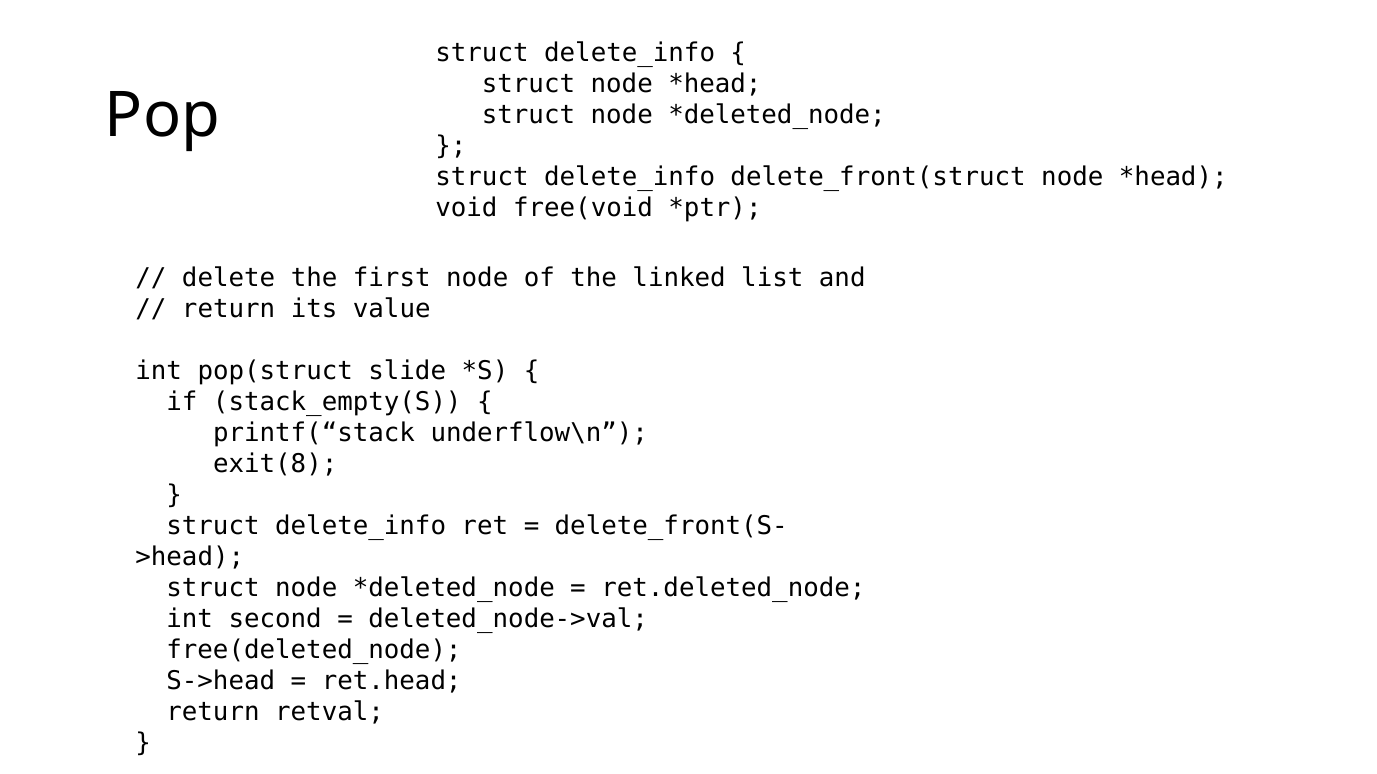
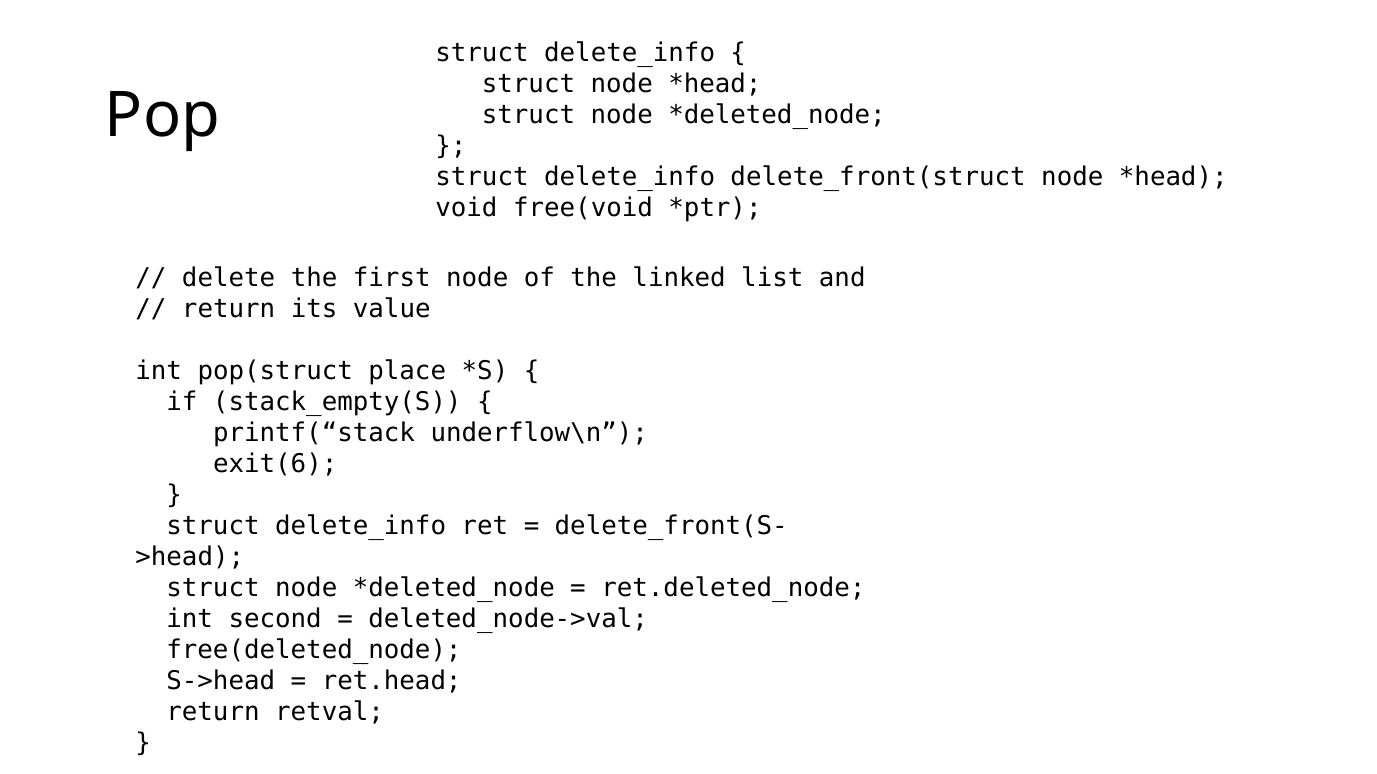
slide: slide -> place (407, 371)
exit(8: exit(8 -> exit(6 (275, 464)
